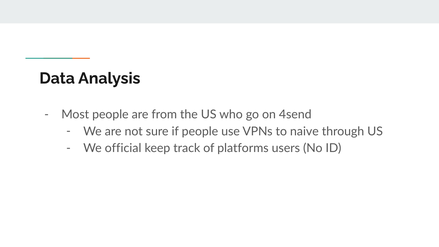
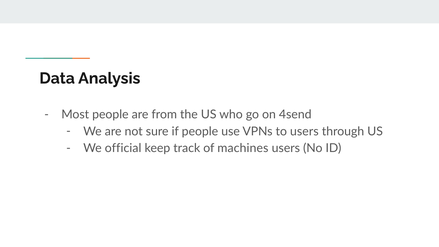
to naive: naive -> users (304, 131)
platforms: platforms -> machines (243, 148)
